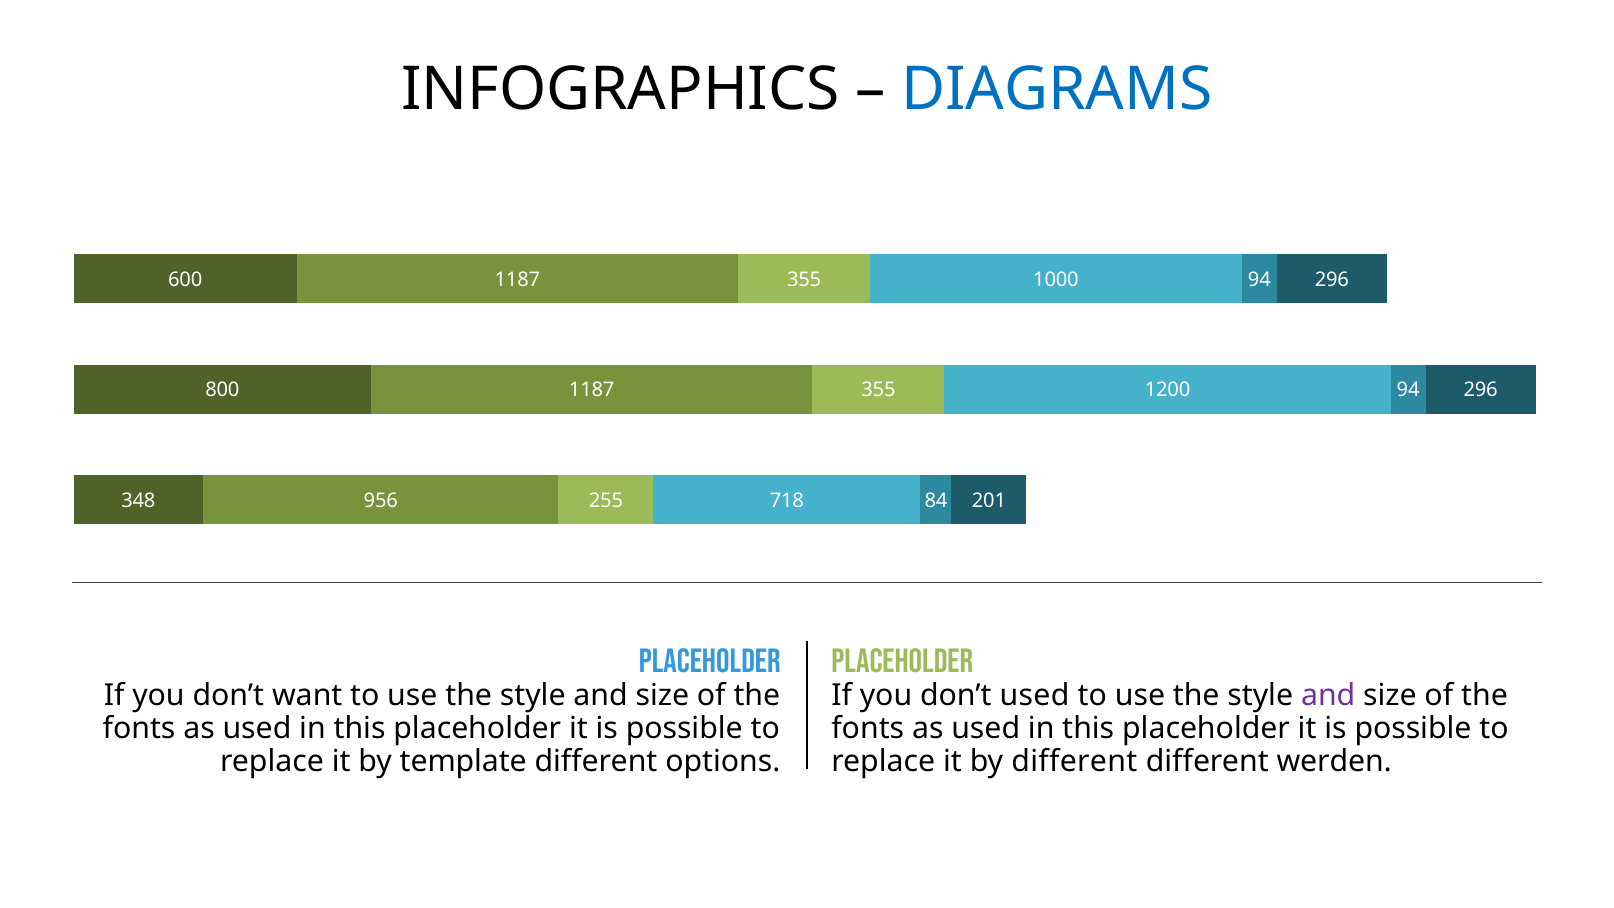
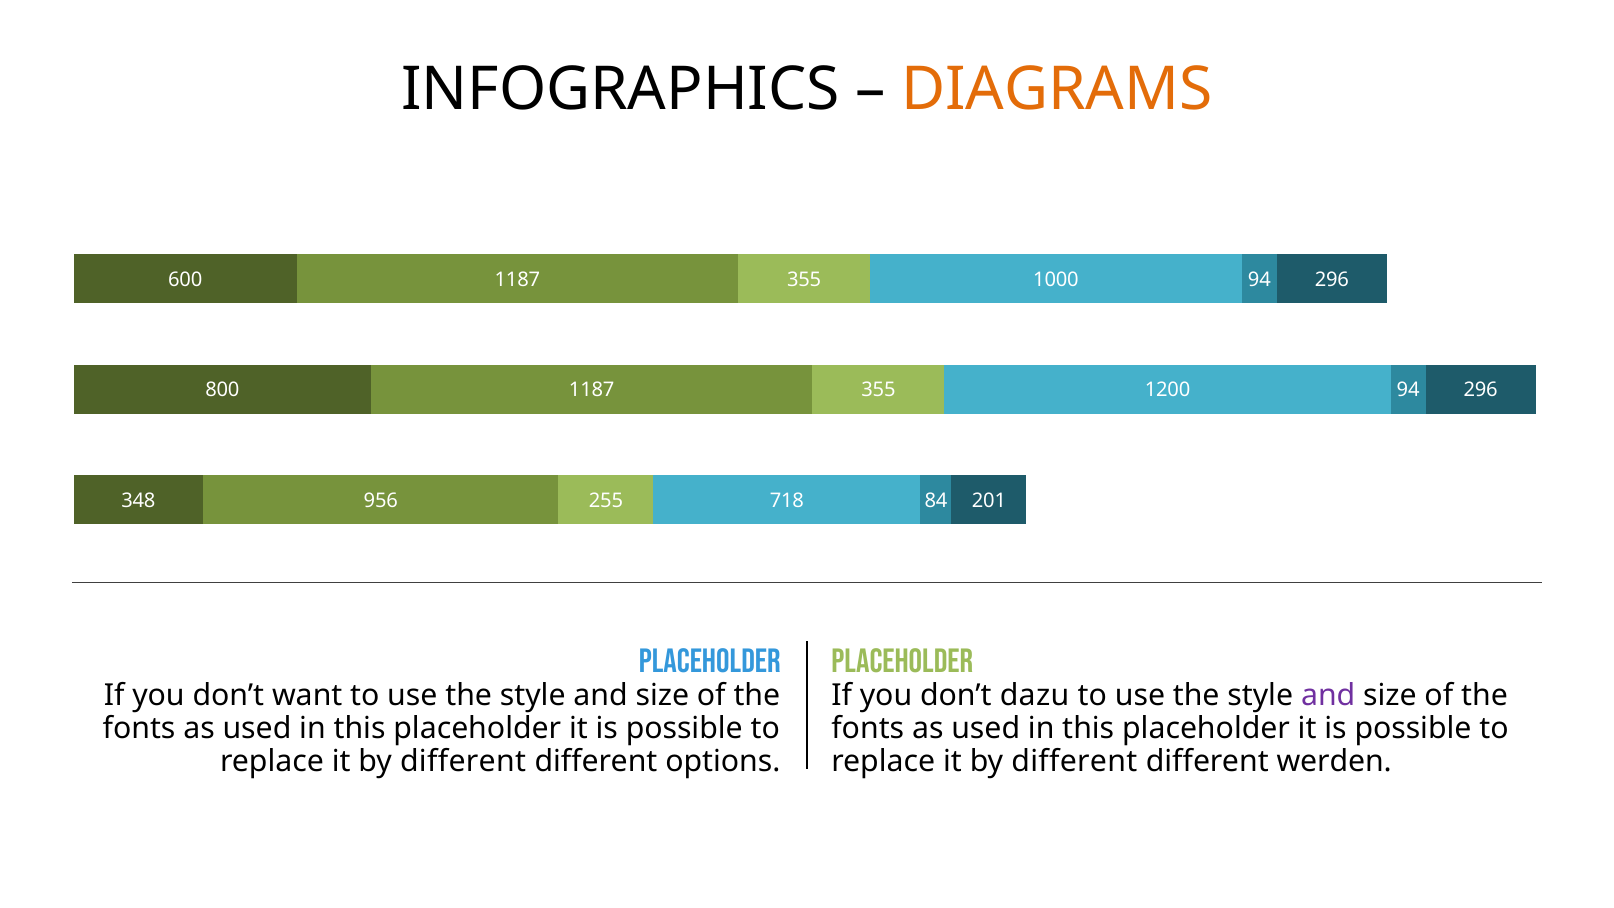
DIAGRAMS colour: blue -> orange (1057, 90)
don’t used: used -> dazu (1035, 696)
template: template -> different (463, 761)
